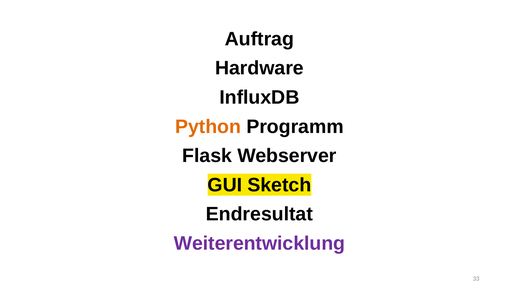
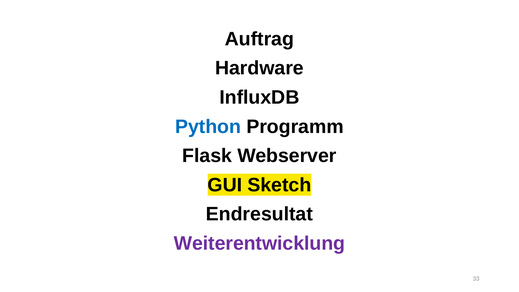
Python colour: orange -> blue (208, 127)
